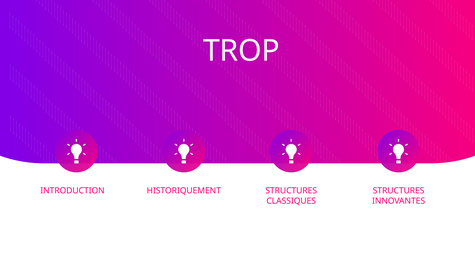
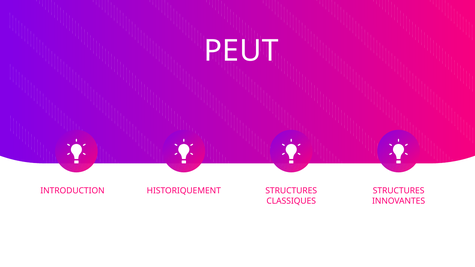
TROP: TROP -> PEUT (241, 51)
